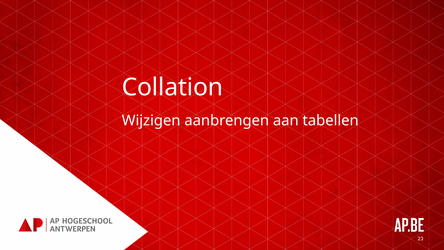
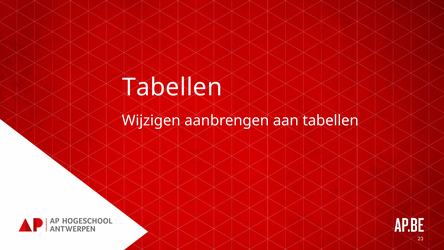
Collation: Collation -> Tabellen (172, 87)
